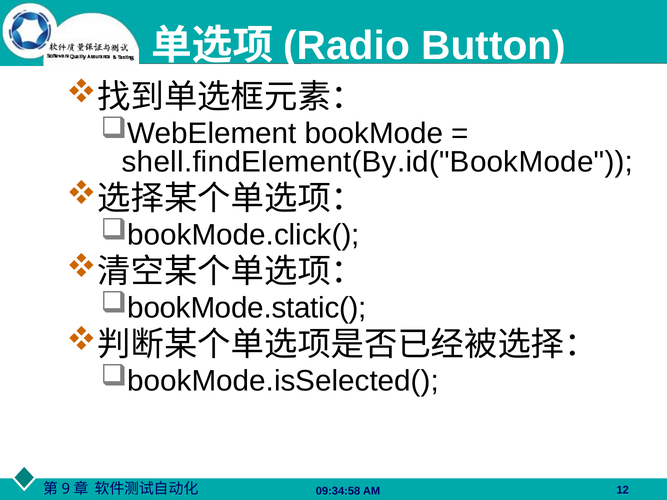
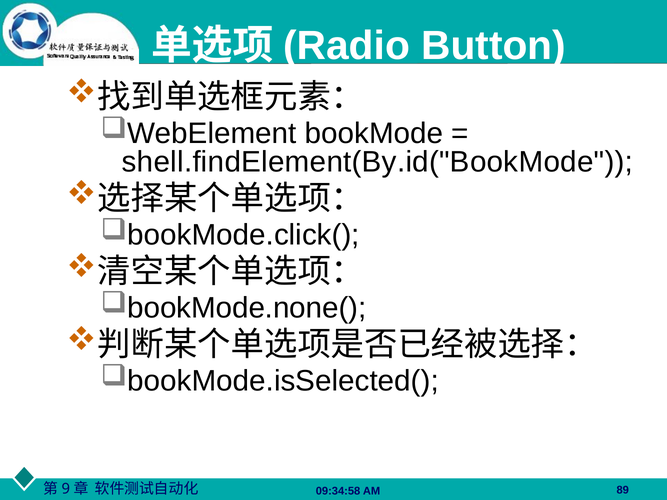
bookMode.static(: bookMode.static( -> bookMode.none( (247, 308)
12: 12 -> 89 (623, 490)
